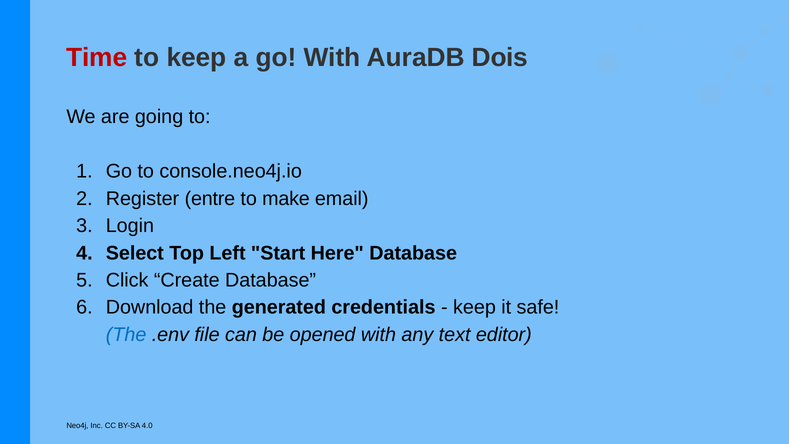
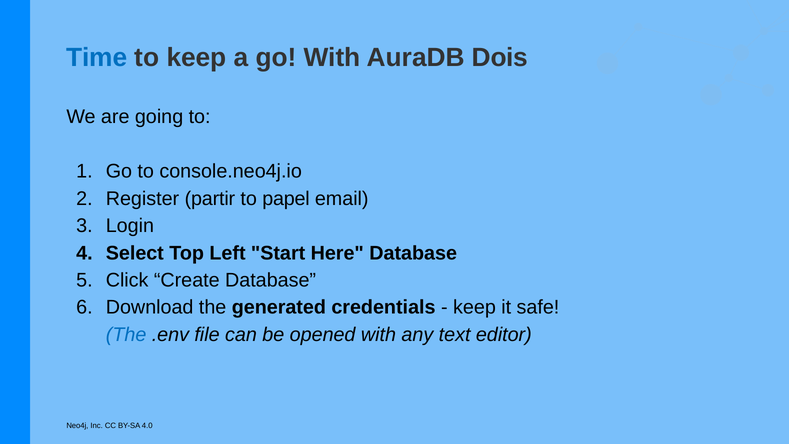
Time colour: red -> blue (97, 57)
entre: entre -> partir (210, 198)
make: make -> papel (286, 198)
